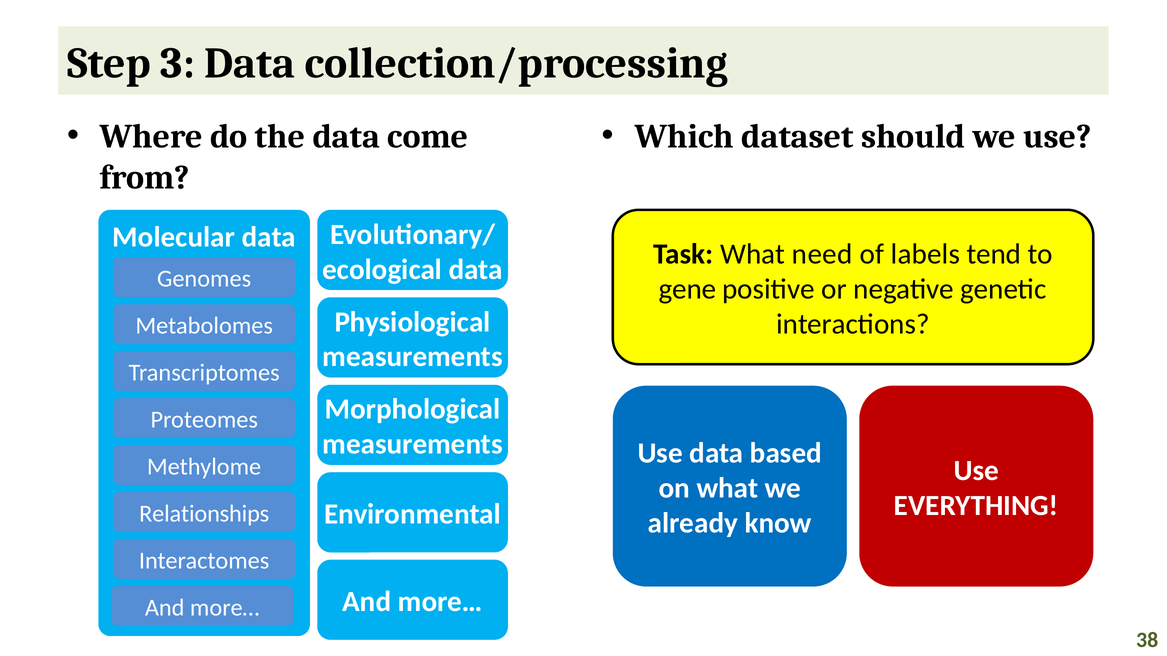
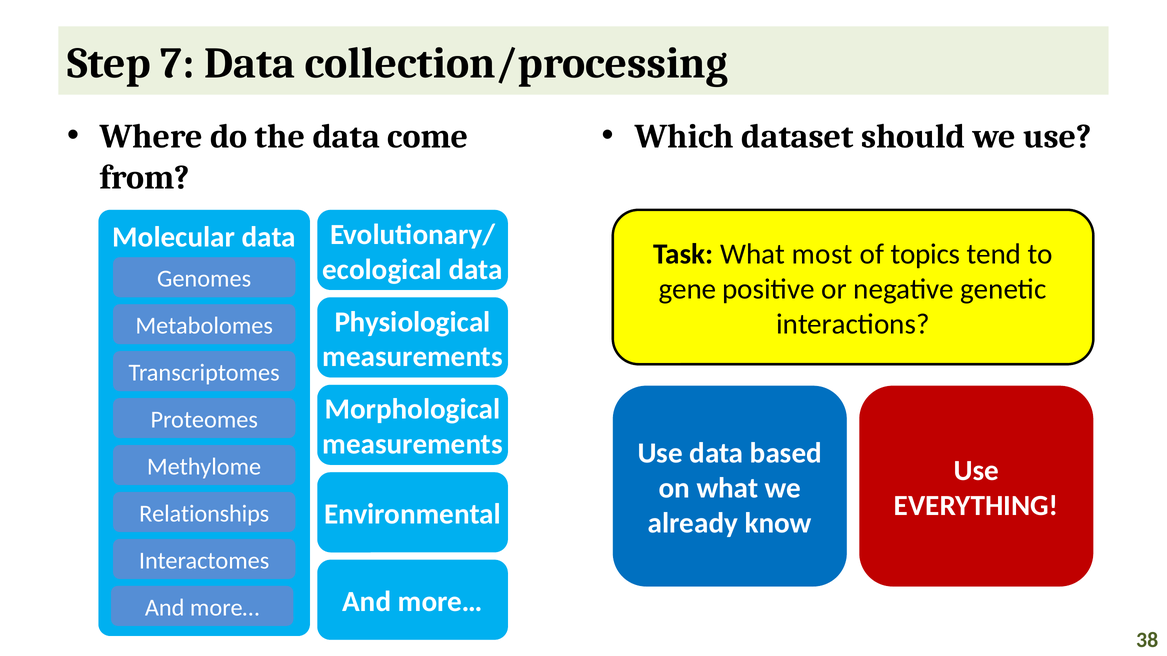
3: 3 -> 7 (177, 64)
need: need -> most (822, 254)
labels: labels -> topics (926, 254)
